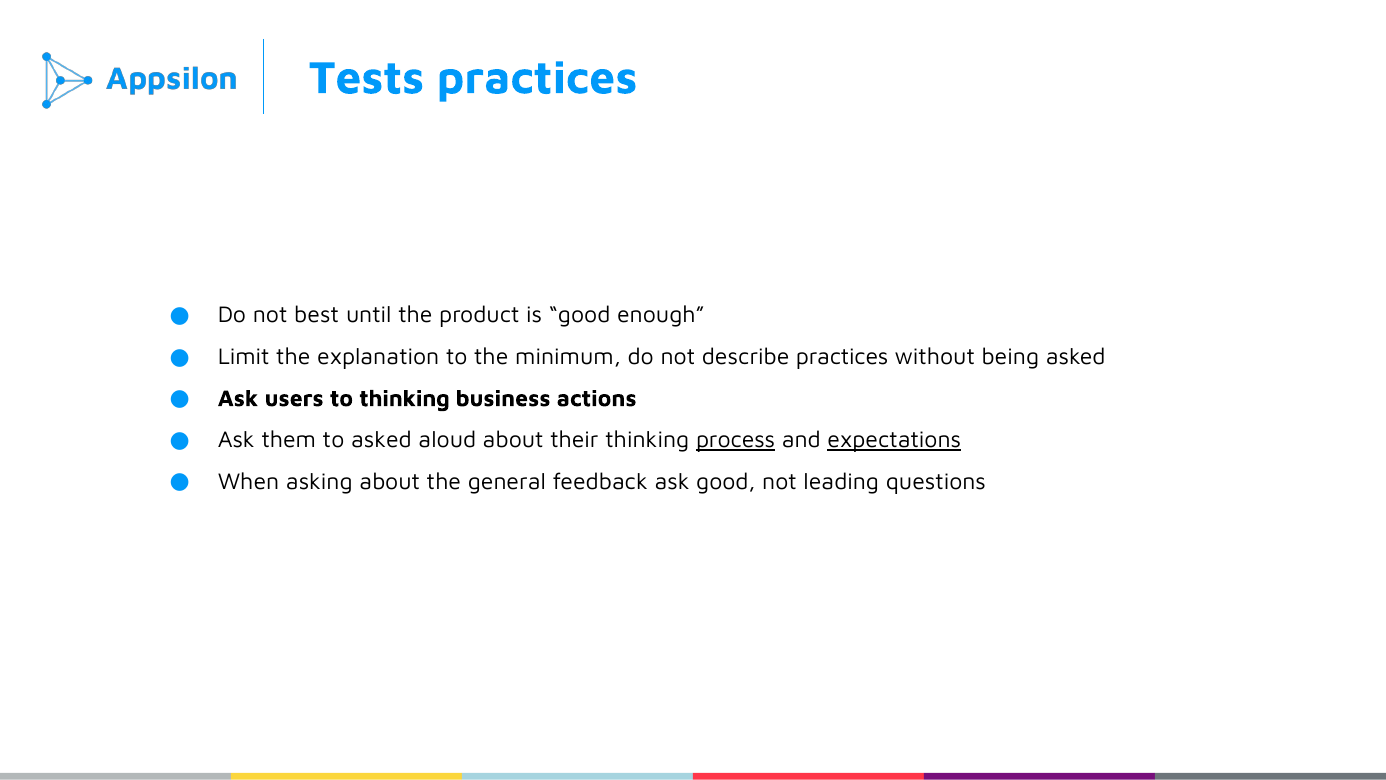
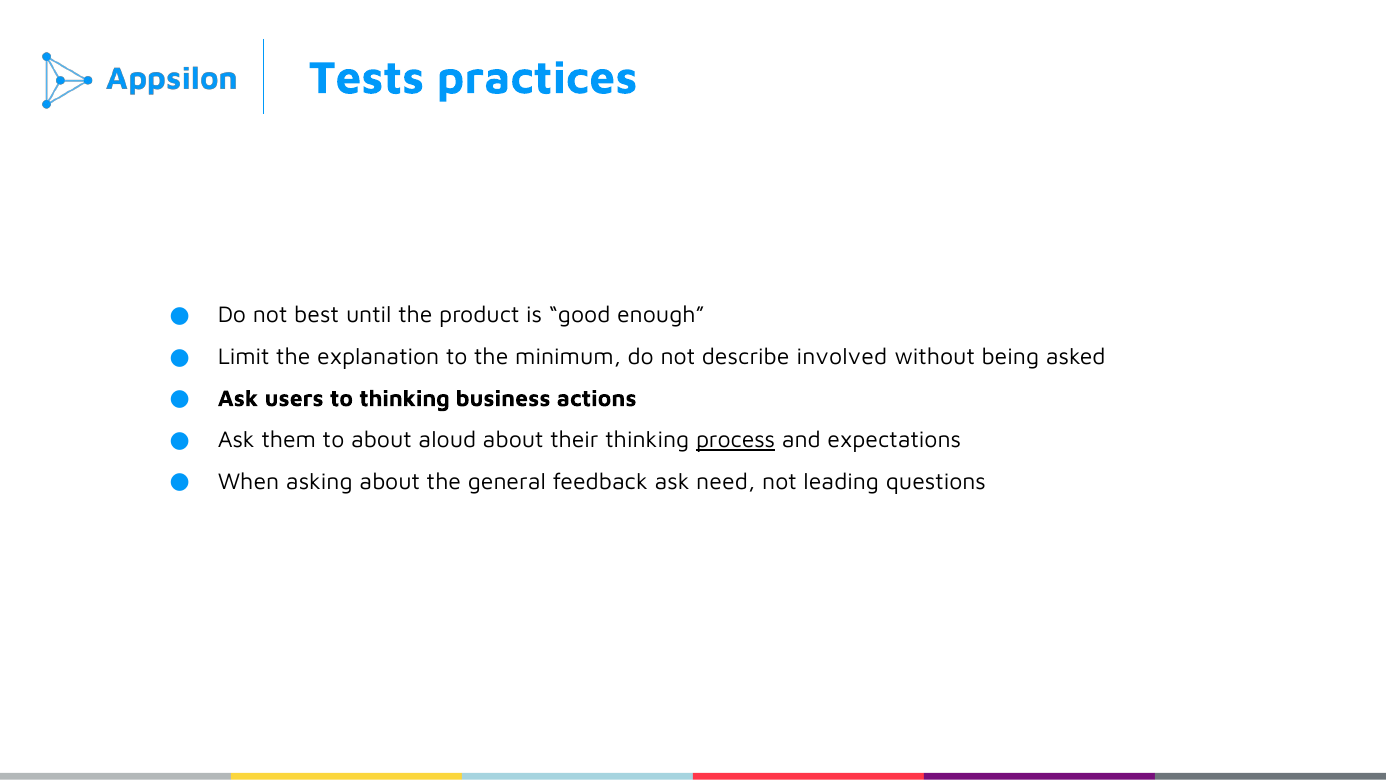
describe practices: practices -> involved (842, 357)
to asked: asked -> about (381, 440)
expectations underline: present -> none (894, 440)
ask good: good -> need (726, 481)
